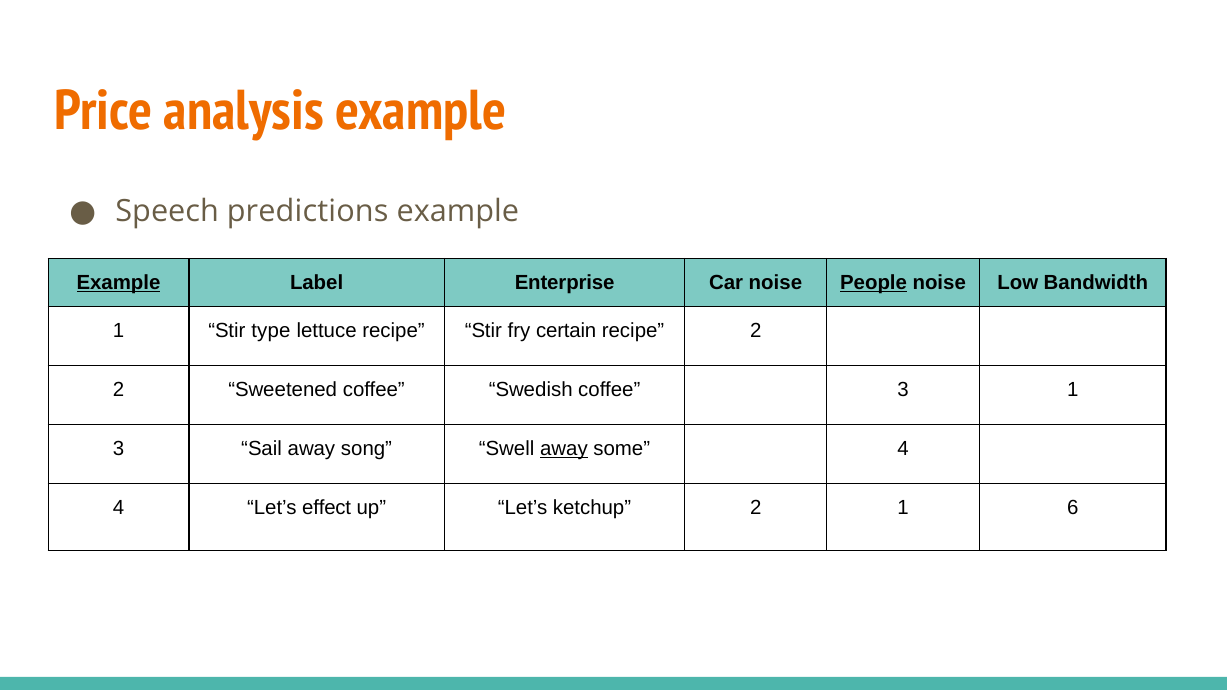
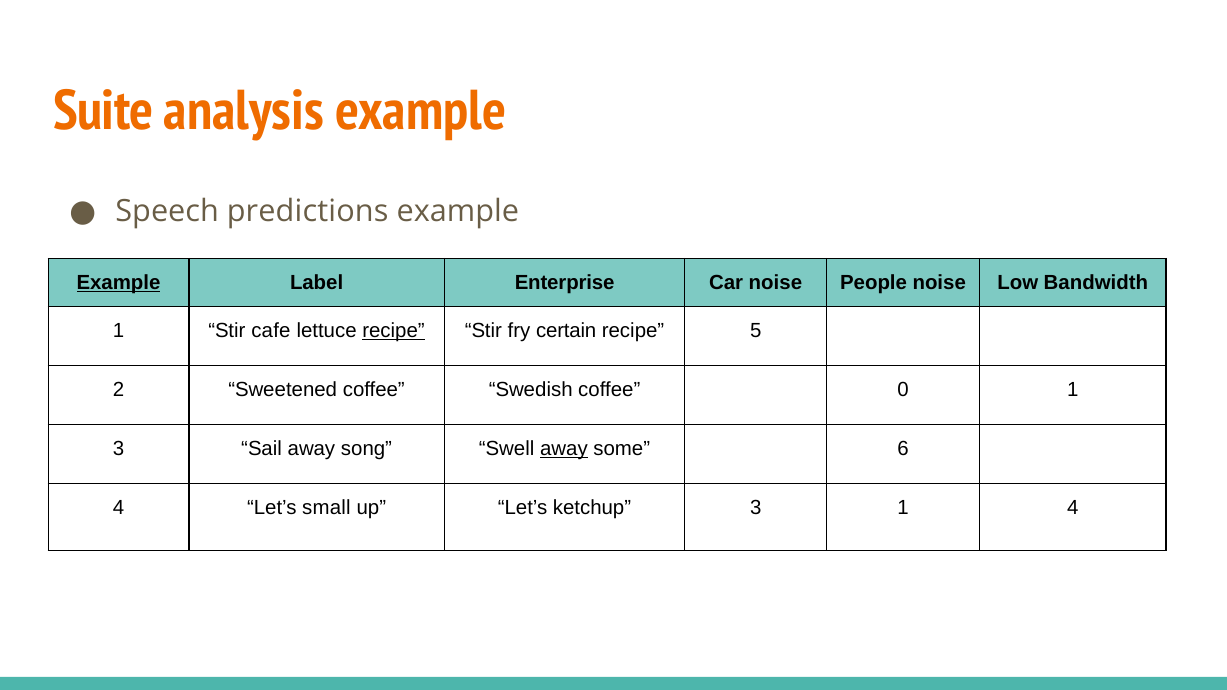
Price: Price -> Suite (104, 111)
People underline: present -> none (874, 283)
type: type -> cafe (271, 331)
recipe underline: none -> present (393, 331)
recipe 2: 2 -> 5 (756, 331)
coffee 3: 3 -> 0 (903, 390)
some 4: 4 -> 6 (903, 449)
effect: effect -> small (326, 508)
ketchup 2: 2 -> 3 (756, 508)
1 6: 6 -> 4 (1073, 508)
